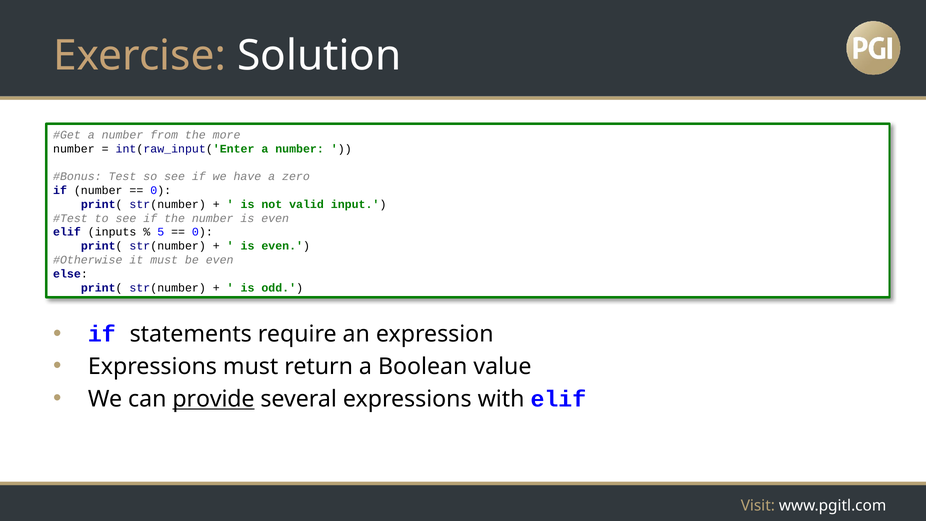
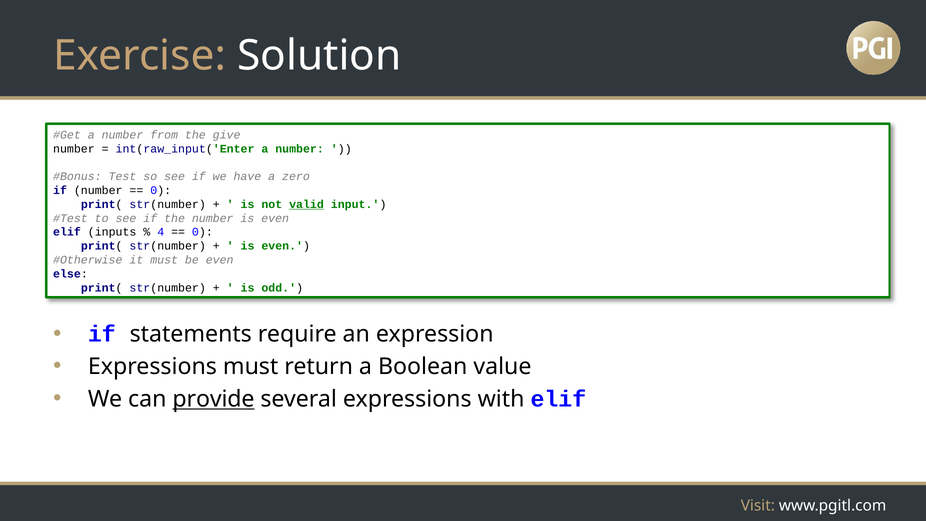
more: more -> give (227, 135)
valid underline: none -> present (307, 204)
5: 5 -> 4 (161, 232)
